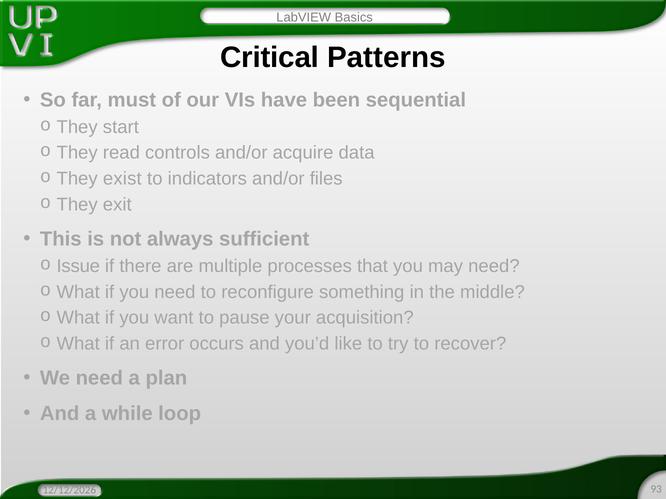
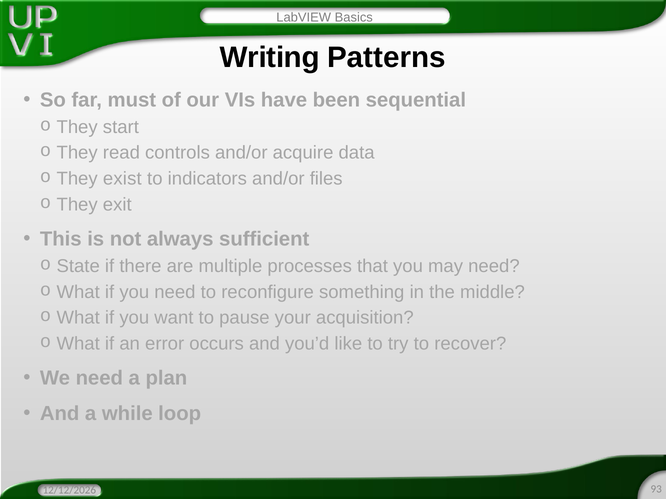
Critical: Critical -> Writing (270, 58)
Issue: Issue -> State (78, 266)
